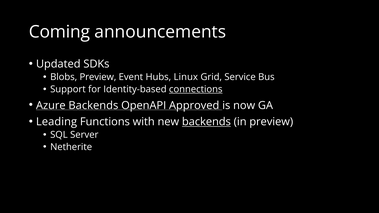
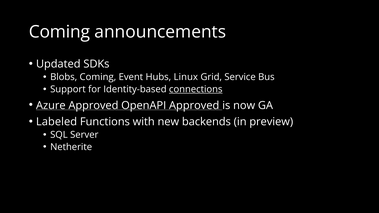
Blobs Preview: Preview -> Coming (98, 77)
Azure Backends: Backends -> Approved (93, 106)
Leading: Leading -> Labeled (57, 122)
backends underline: present -> none (206, 122)
